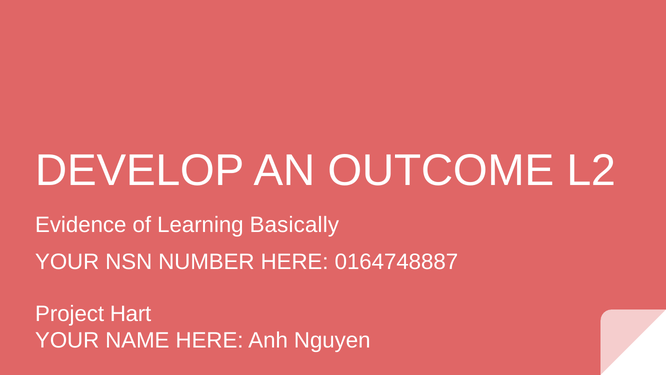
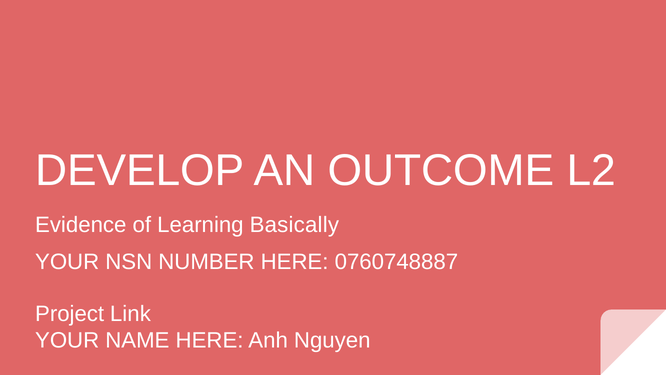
0164748887: 0164748887 -> 0760748887 (396, 262)
Hart: Hart -> Link (130, 313)
